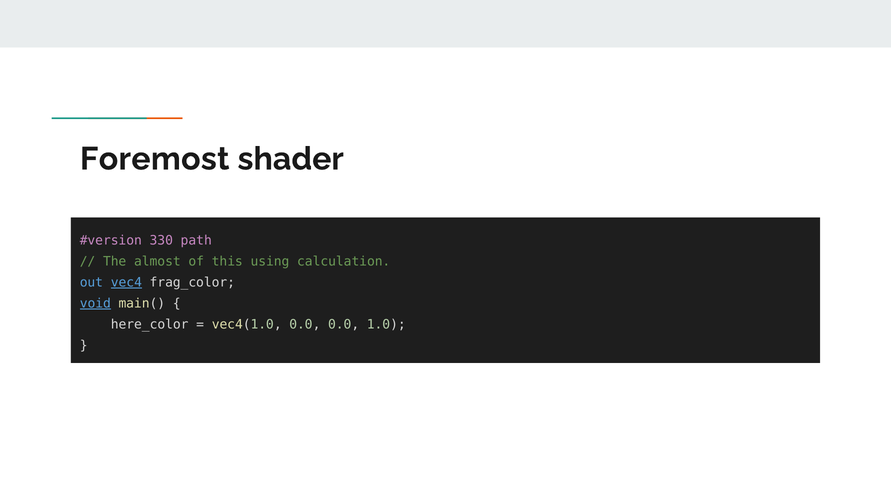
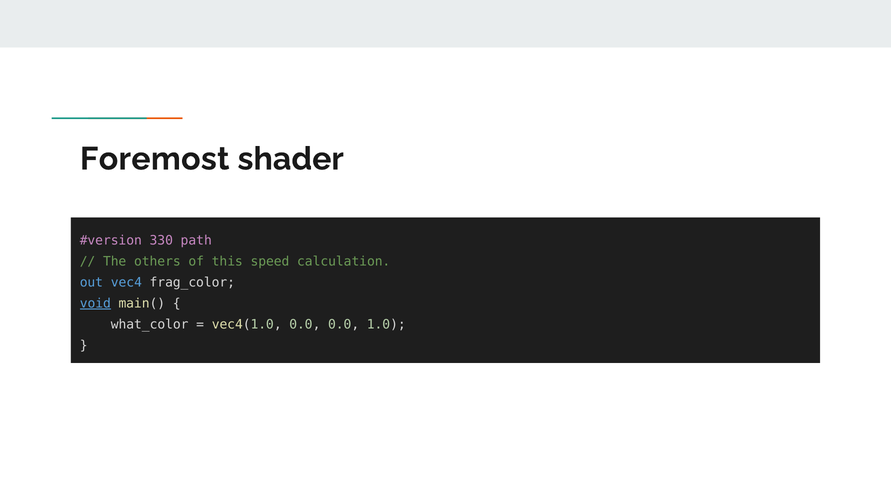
almost: almost -> others (157, 262)
using: using -> speed (270, 262)
vec4 underline: present -> none (126, 283)
here_color: here_color -> what_color (150, 325)
